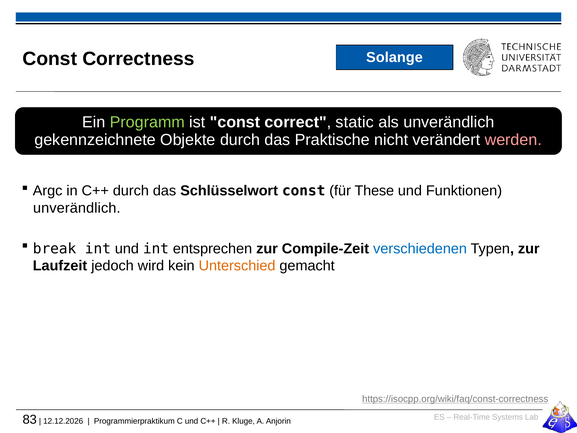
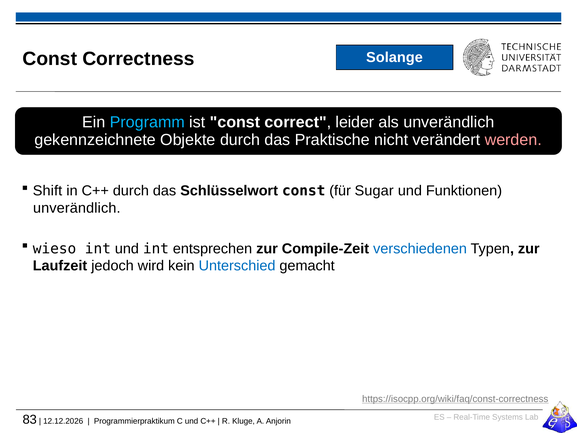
Programm colour: light green -> light blue (147, 122)
static: static -> leider (355, 122)
Argc: Argc -> Shift (48, 191)
These: These -> Sugar (374, 191)
break: break -> wieso (55, 248)
Unterschied colour: orange -> blue (237, 266)
